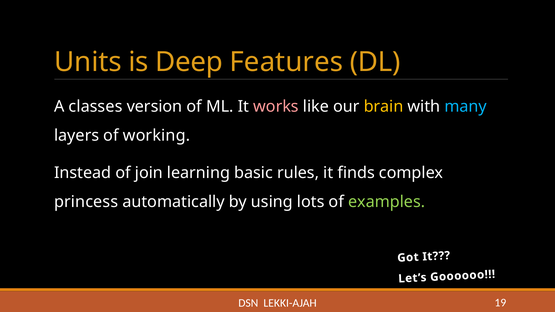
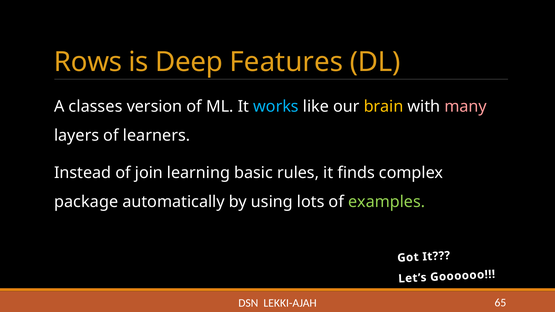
Units: Units -> Rows (88, 62)
works colour: pink -> light blue (276, 107)
many colour: light blue -> pink (466, 107)
working: working -> learners (157, 136)
princess: princess -> package (86, 202)
19: 19 -> 65 (500, 303)
